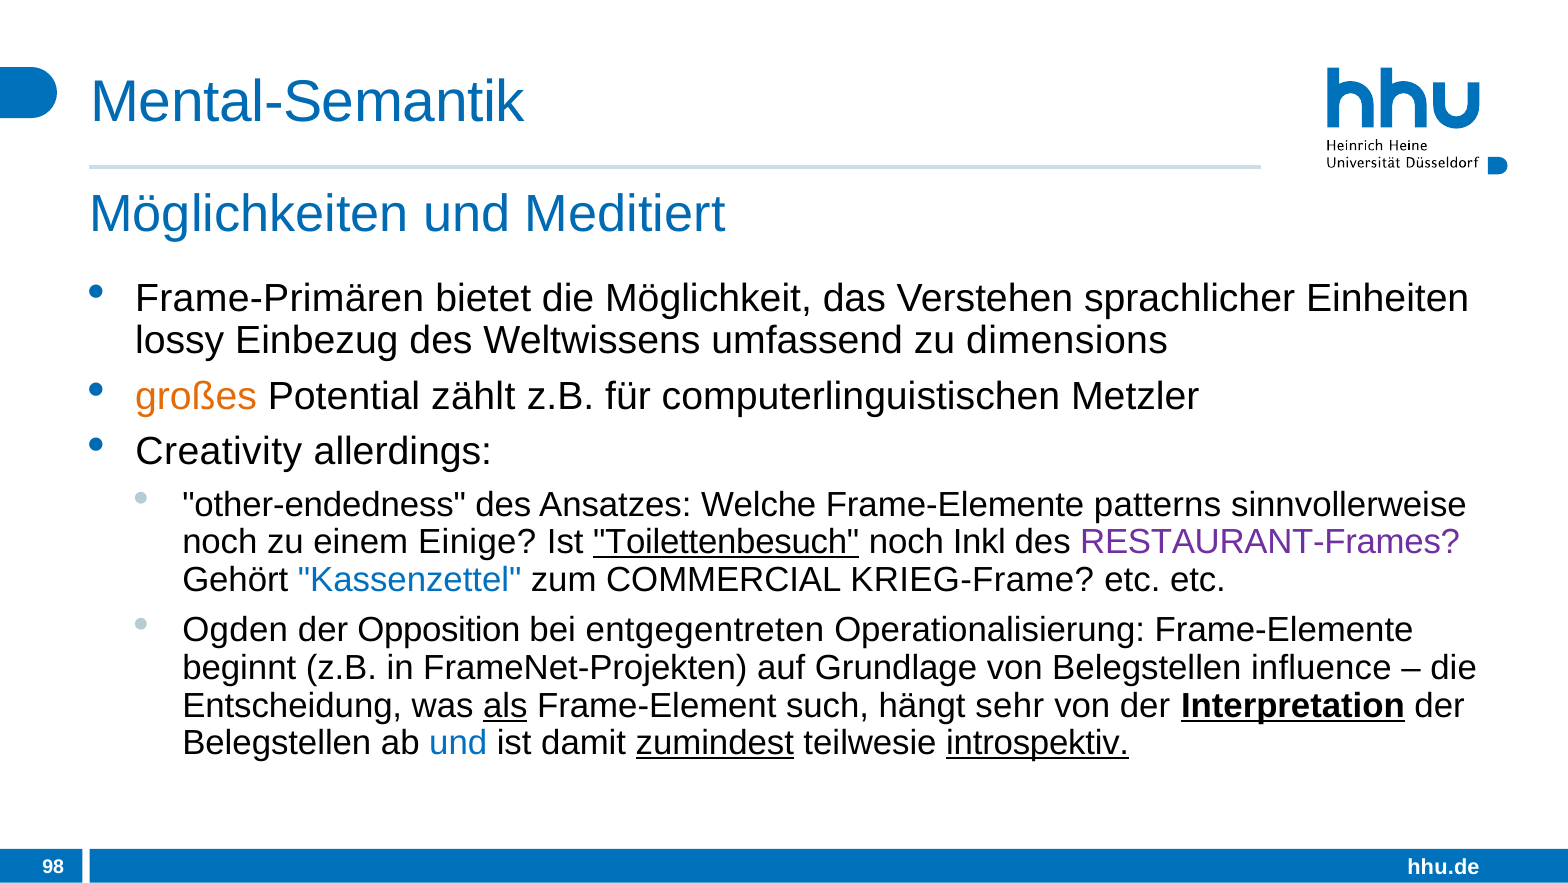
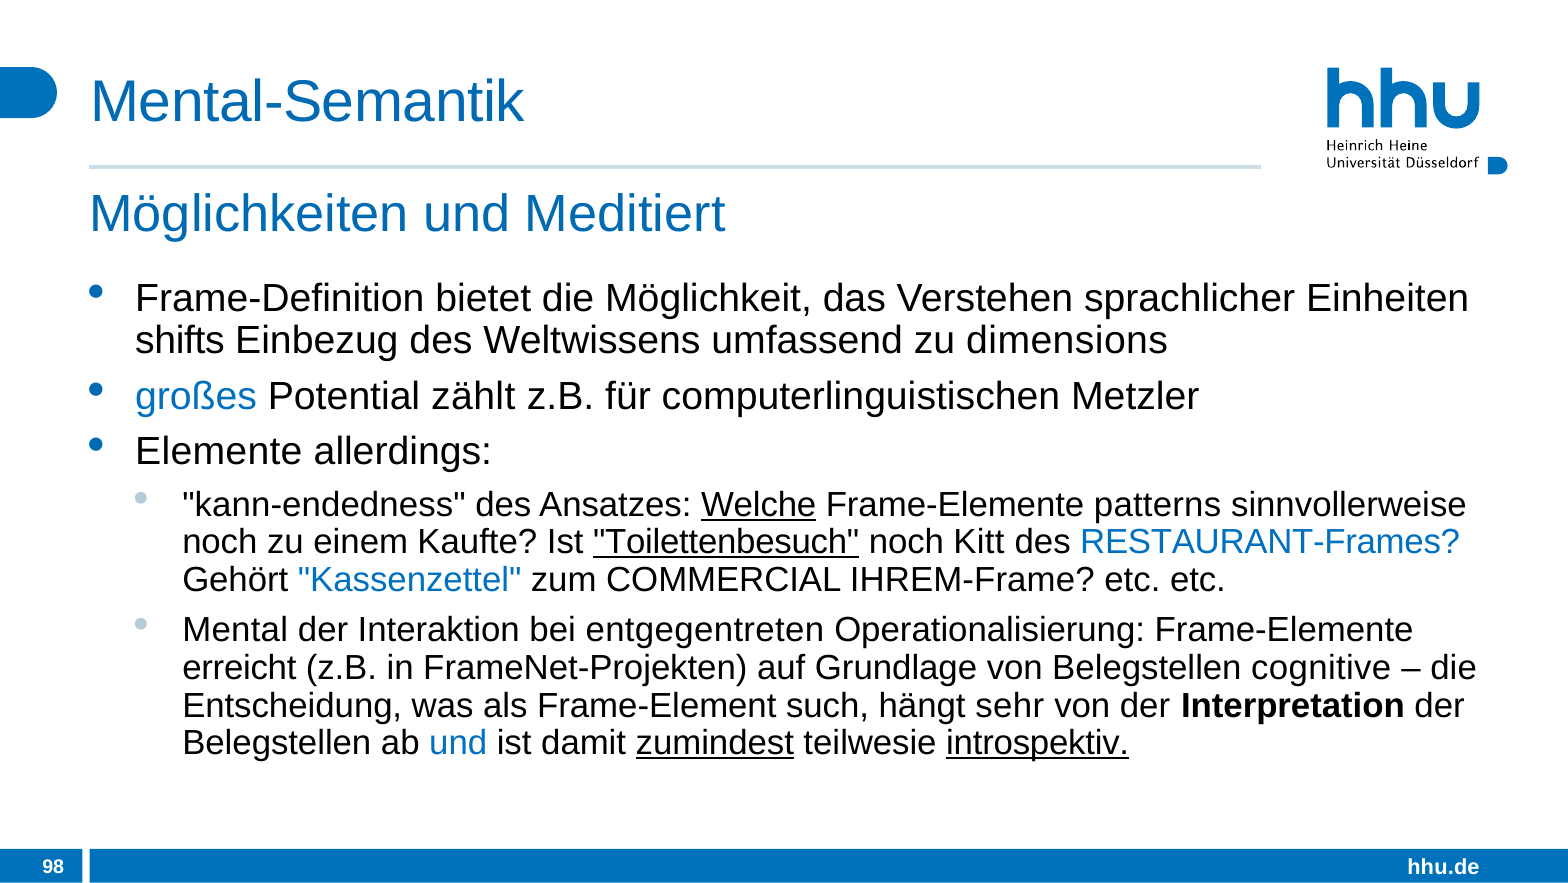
Frame-Primären: Frame-Primären -> Frame-Definition (280, 298)
lossy: lossy -> shifts (180, 341)
großes colour: orange -> blue (196, 396)
Creativity: Creativity -> Elemente (219, 452)
other-endedness: other-endedness -> kann-endedness (324, 505)
Welche underline: none -> present (759, 505)
Einige: Einige -> Kaufte (477, 542)
Inkl: Inkl -> Kitt (979, 542)
RESTAURANT-Frames colour: purple -> blue (1270, 542)
KRIEG-Frame: KRIEG-Frame -> IHREM-Frame (972, 580)
Ogden: Ogden -> Mental (235, 631)
Opposition: Opposition -> Interaktion (439, 631)
beginnt: beginnt -> erreicht (239, 668)
influence: influence -> cognitive (1321, 668)
als underline: present -> none (505, 706)
Interpretation underline: present -> none (1293, 706)
